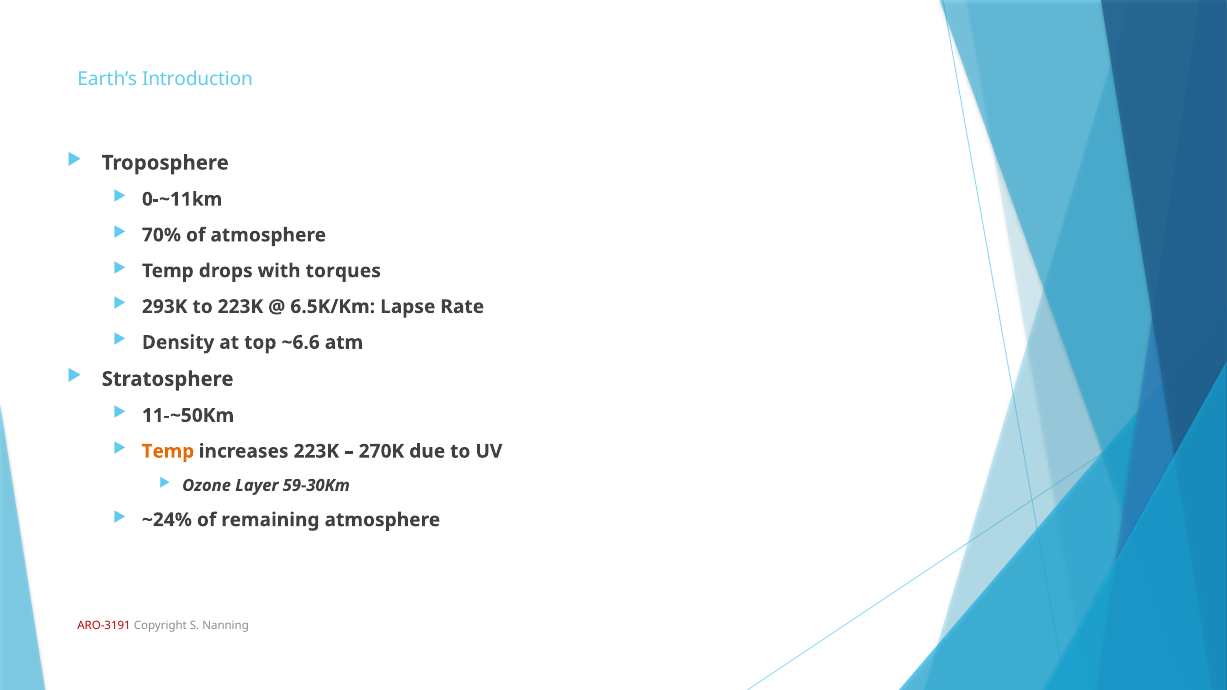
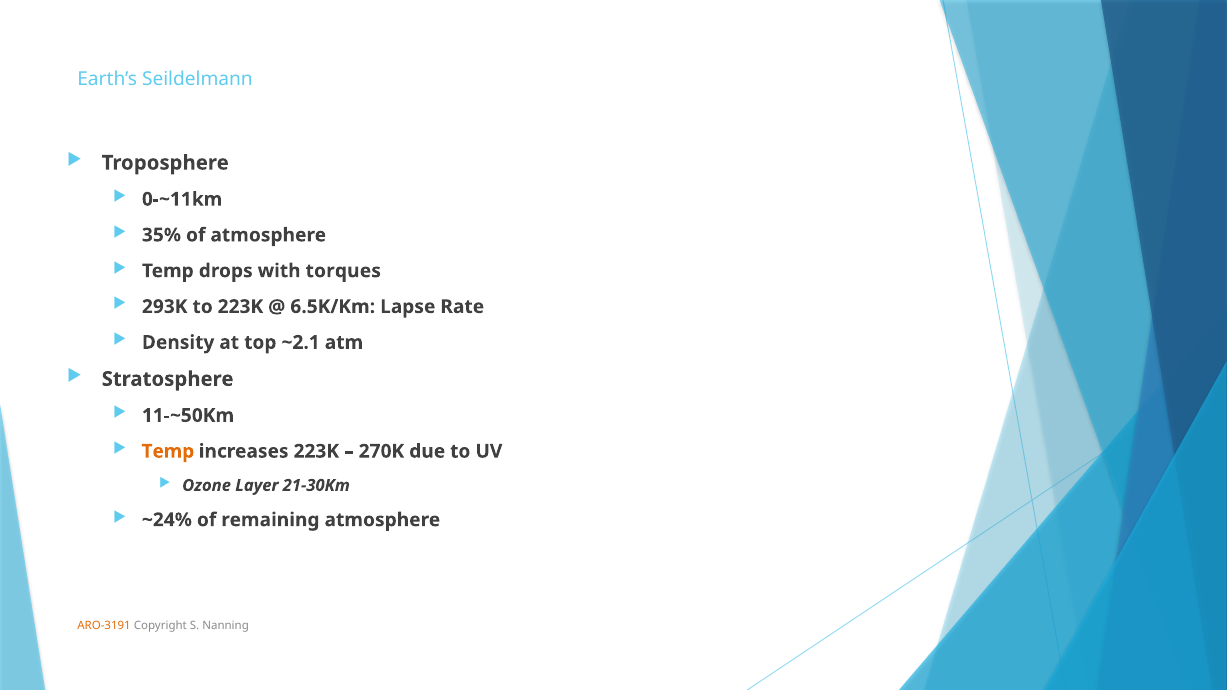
Introduction: Introduction -> Seildelmann (197, 79)
70%: 70% -> 35% (162, 235)
~6.6: ~6.6 -> ~2.1 (301, 343)
59-30Km: 59-30Km -> 21-30Km (316, 486)
ARO-3191 colour: red -> orange (104, 626)
